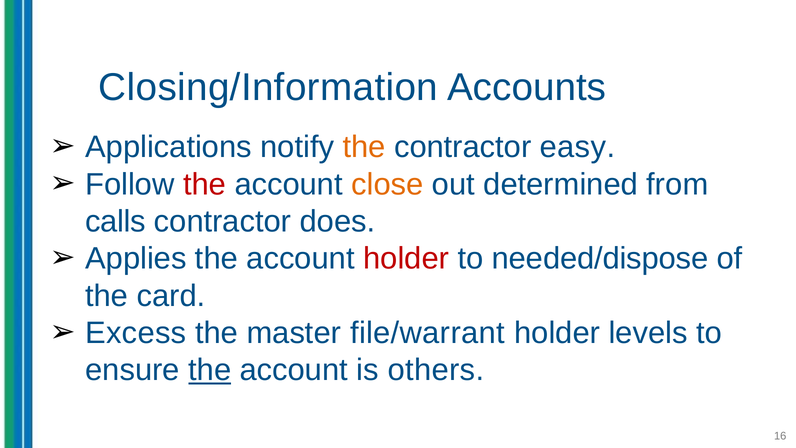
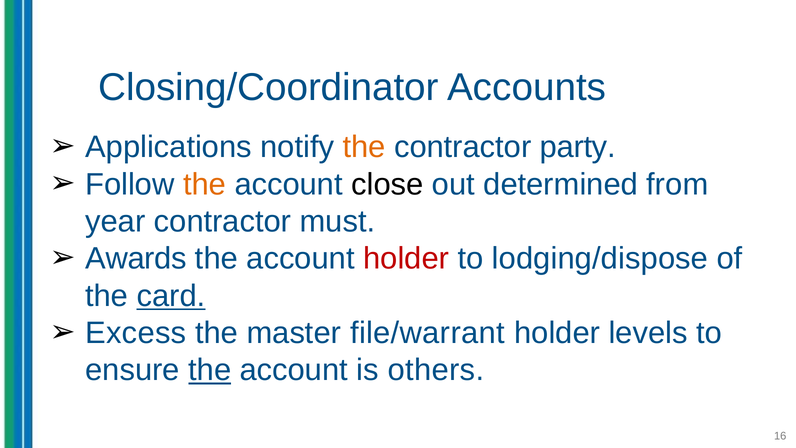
Closing/Information: Closing/Information -> Closing/Coordinator (268, 87)
easy: easy -> party (578, 147)
the colour: red -> orange (205, 184)
close colour: orange -> black (387, 184)
calls: calls -> year (115, 221)
does: does -> must (337, 221)
Applies: Applies -> Awards (136, 259)
needed/dispose: needed/dispose -> lodging/dispose (600, 259)
card underline: none -> present (171, 296)
